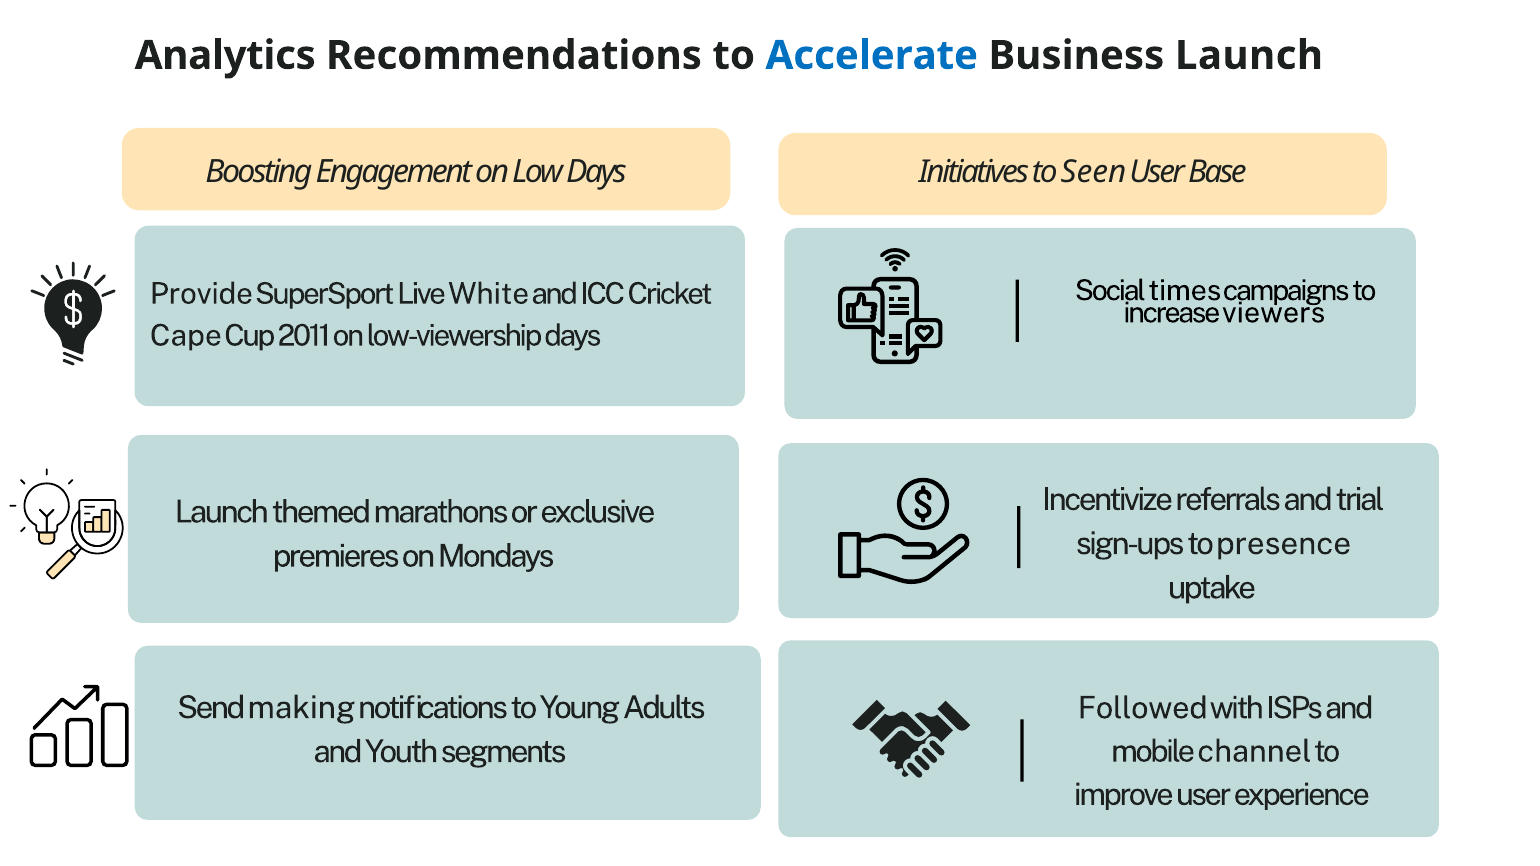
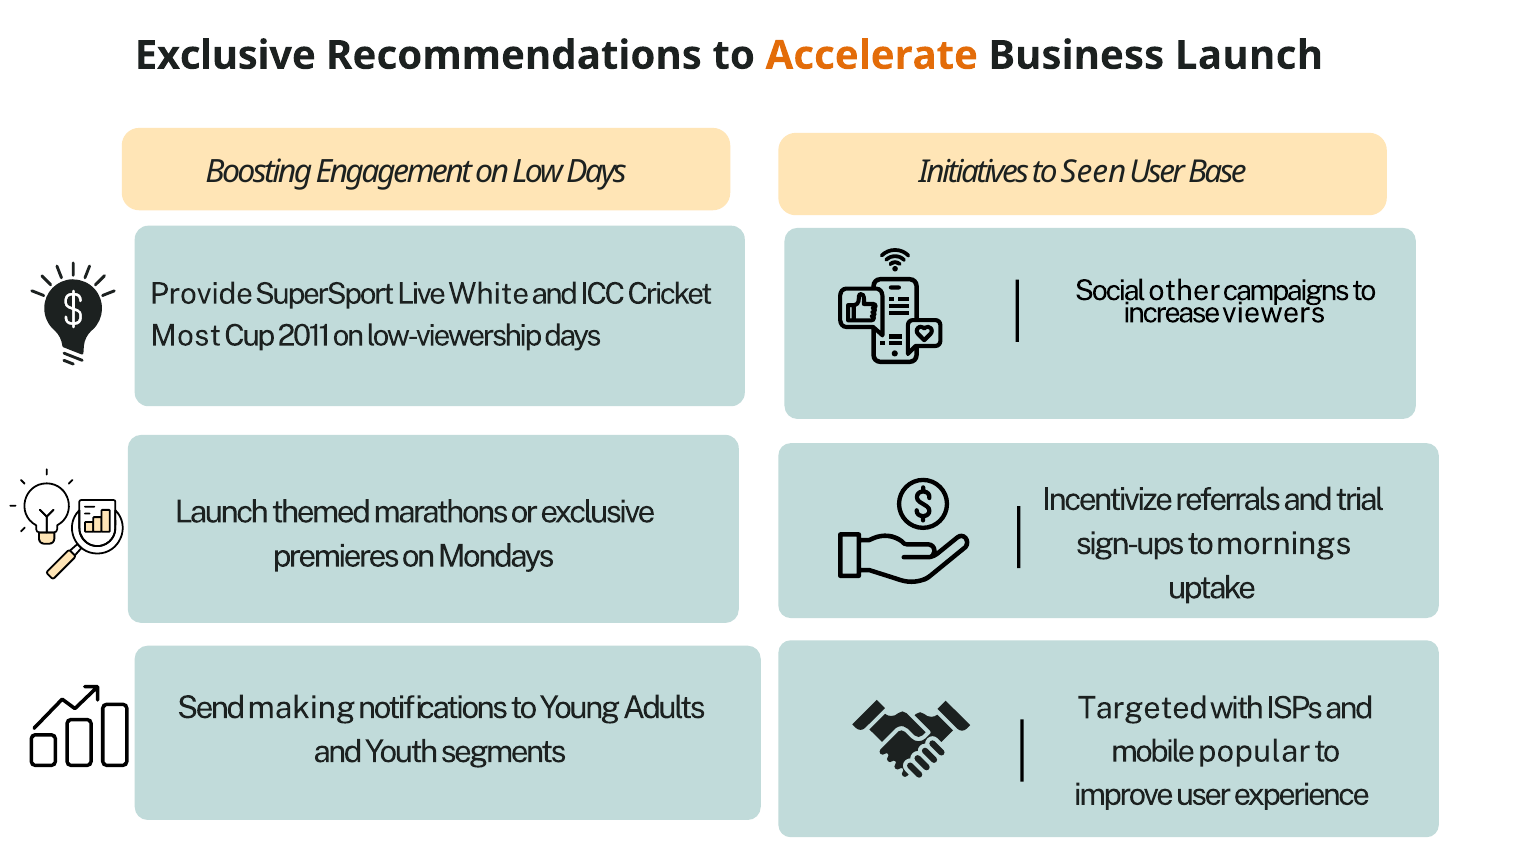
Analytics: Analytics -> Exclusive (225, 56)
Accelerate colour: blue -> orange (872, 56)
times: times -> other (1184, 291)
Cape: Cape -> Most (186, 336)
presence: presence -> mornings (1284, 544)
Followed: Followed -> Targeted (1143, 708)
channel: channel -> popular (1254, 752)
